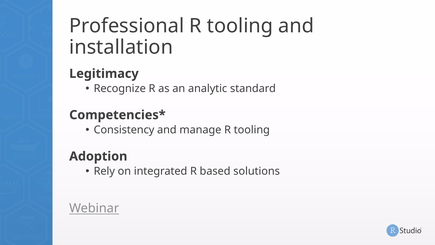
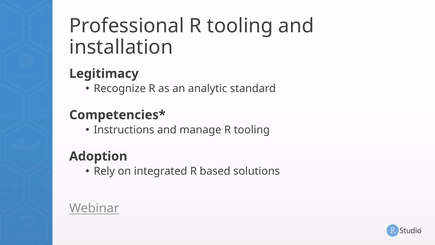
Consistency: Consistency -> Instructions (124, 130)
